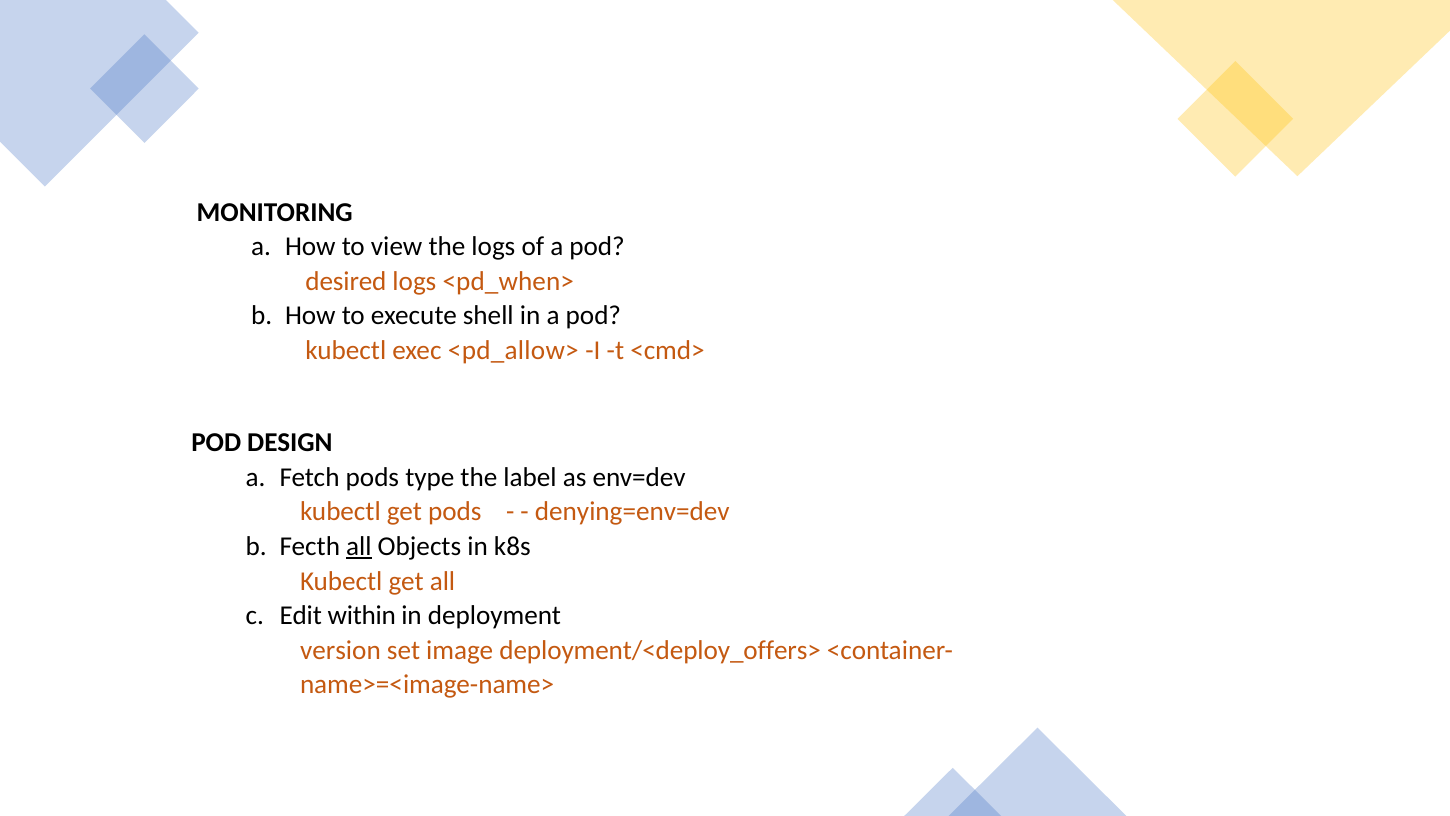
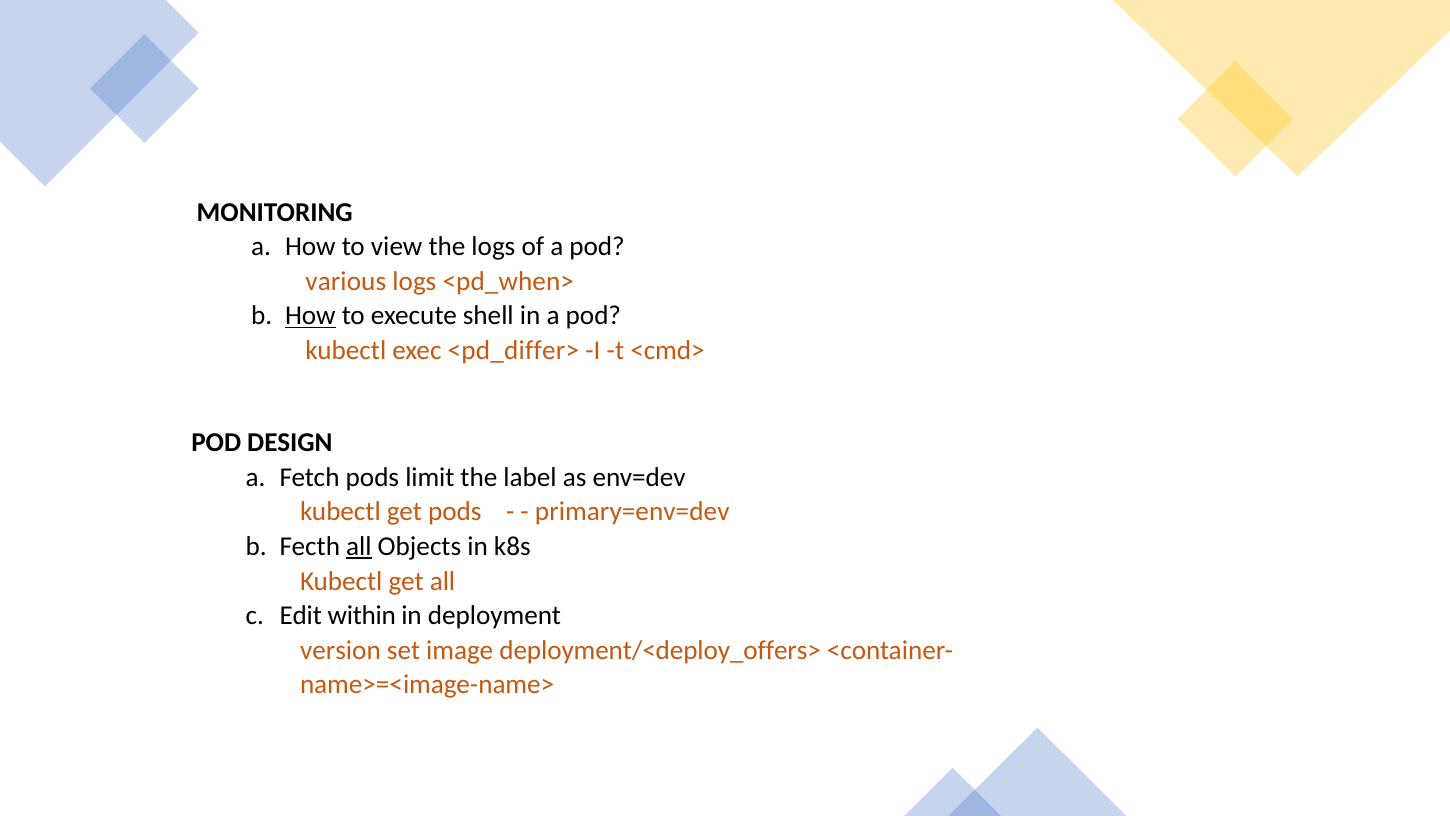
desired: desired -> various (346, 281)
How underline: none -> present (310, 316)
<pd_allow>: <pd_allow> -> <pd_differ> (513, 350)
type: type -> limit (430, 477)
denying=env=dev: denying=env=dev -> primary=env=dev (632, 512)
